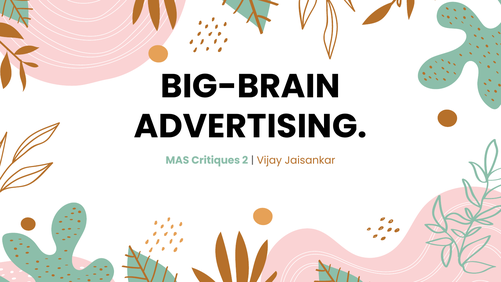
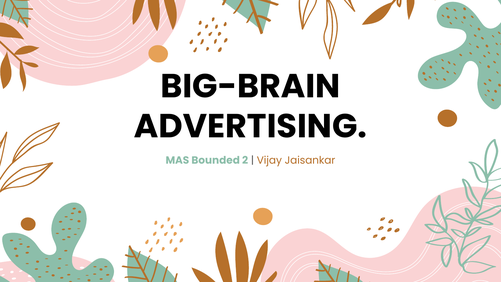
Critiques: Critiques -> Bounded (216, 160)
